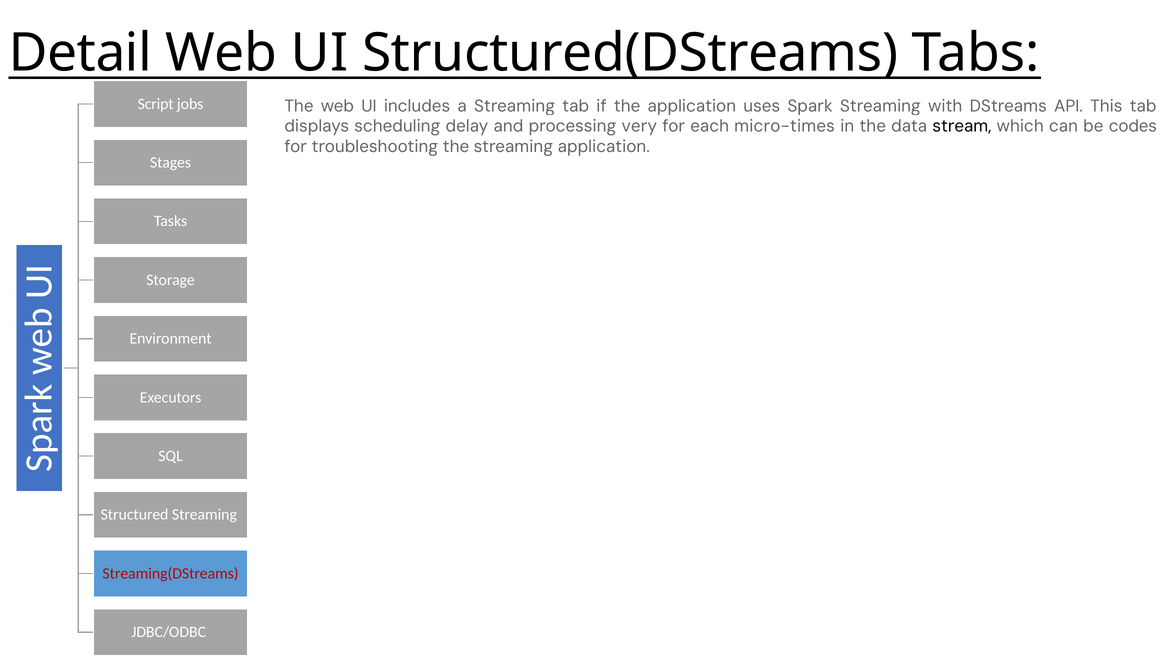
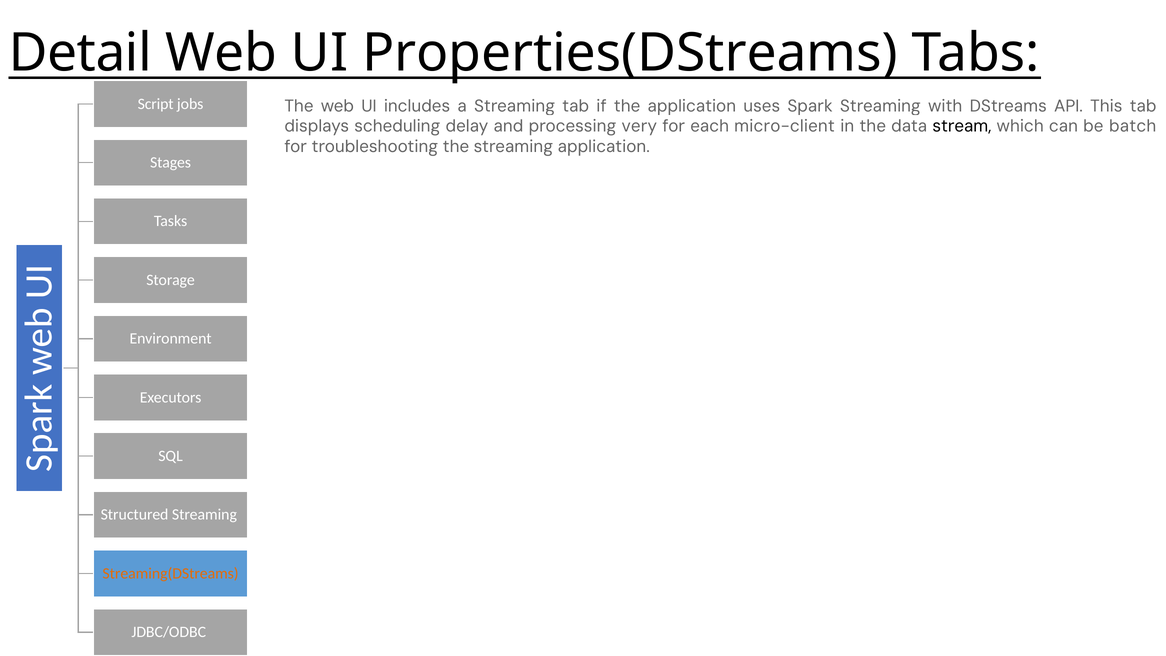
Structured(DStreams: Structured(DStreams -> Properties(DStreams (630, 53)
micro-times: micro-times -> micro-client (785, 126)
codes: codes -> batch (1133, 126)
Streaming(DStreams colour: red -> orange (171, 573)
